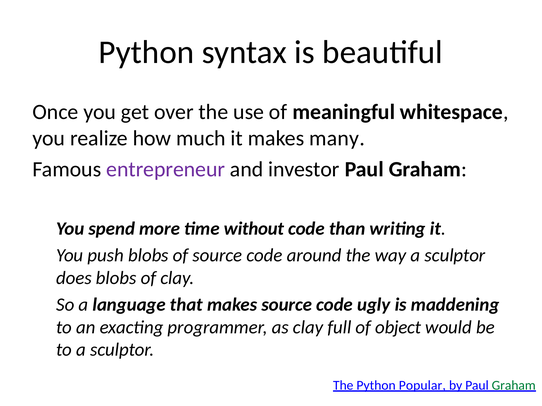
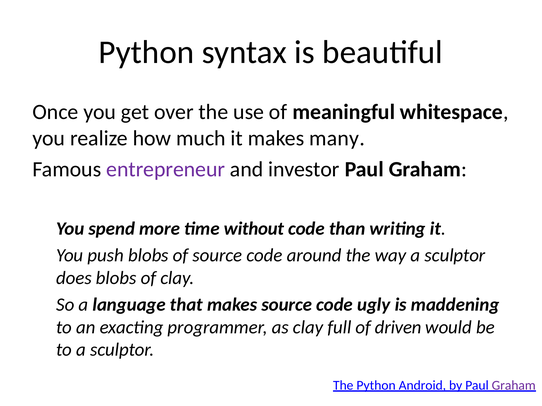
object: object -> driven (398, 328)
Popular: Popular -> Android (422, 386)
Graham colour: green -> purple (514, 386)
